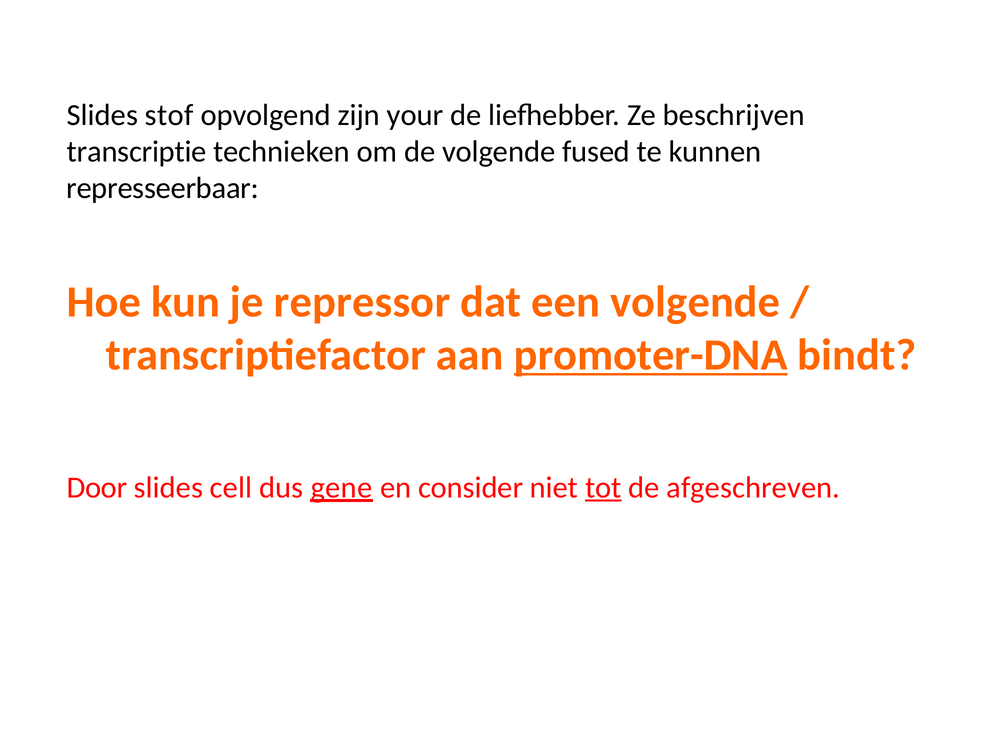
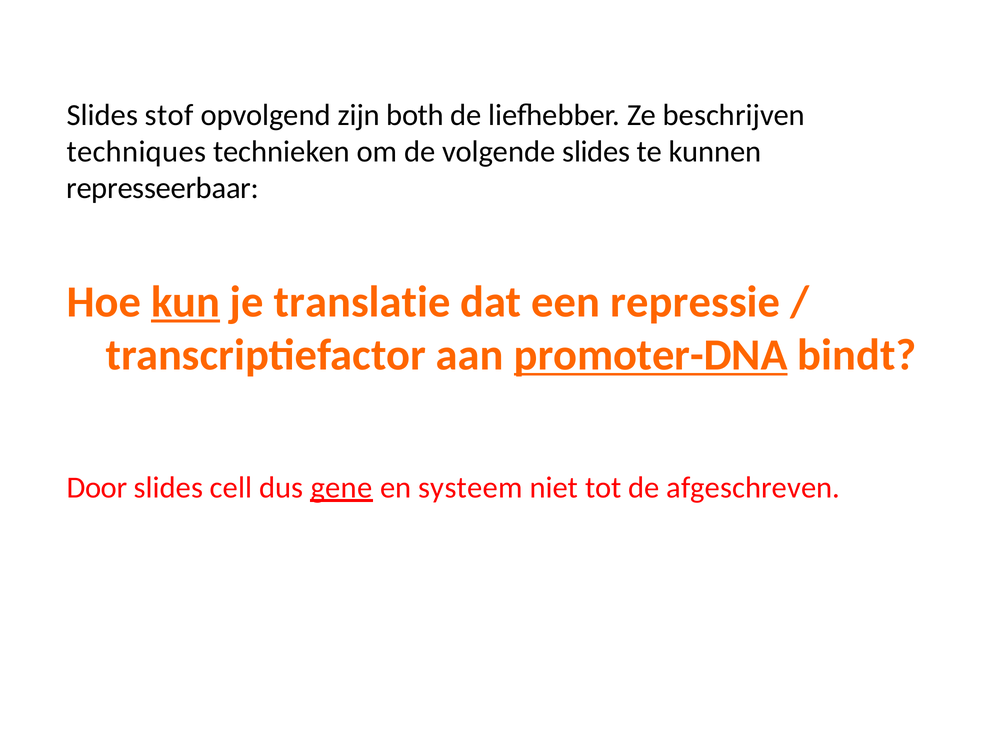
your: your -> both (415, 115)
transcriptie: transcriptie -> techniques (136, 152)
volgende fused: fused -> slides (596, 152)
kun underline: none -> present (186, 302)
repressor: repressor -> translatie (362, 302)
een volgende: volgende -> repressie (695, 302)
consider: consider -> systeem (470, 488)
tot underline: present -> none (603, 488)
